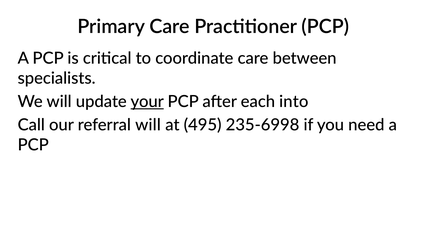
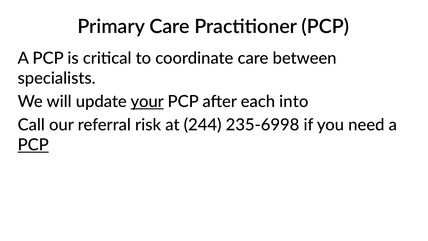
referral will: will -> risk (148, 125)
495: 495 -> 244 (203, 125)
PCP underline: none -> present (33, 145)
